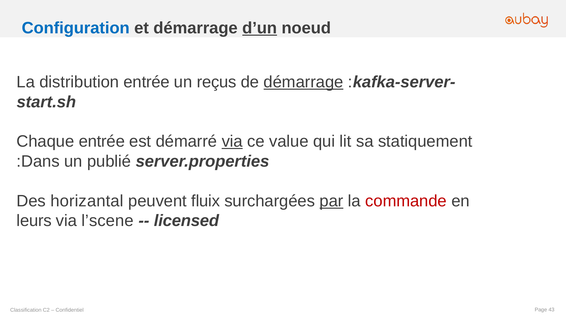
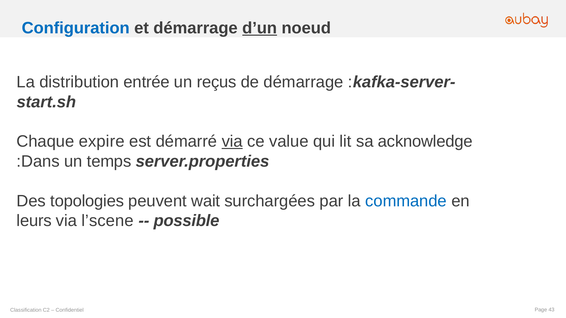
démarrage underline: present -> none (303, 82)
Chaque entrée: entrée -> expire (102, 142)
statiquement: statiquement -> acknowledge (425, 142)
publié: publié -> temps (109, 162)
horizantal: horizantal -> topologies (87, 201)
fluix: fluix -> wait (206, 201)
par underline: present -> none (331, 201)
commande colour: red -> blue (406, 201)
licensed: licensed -> possible (186, 221)
